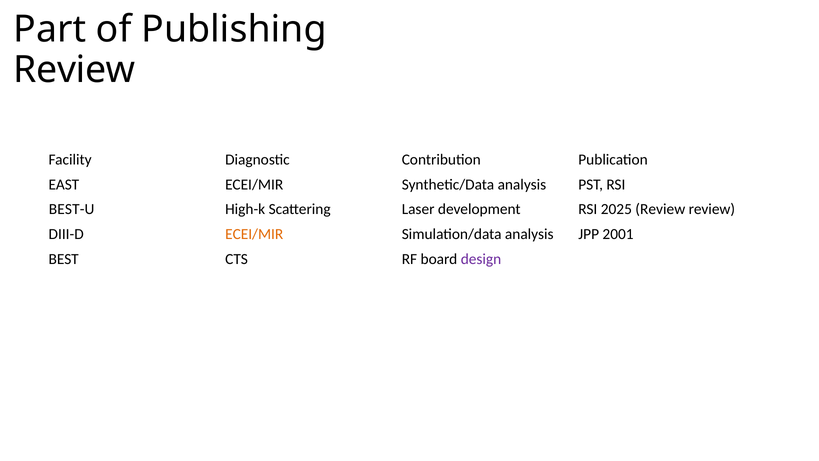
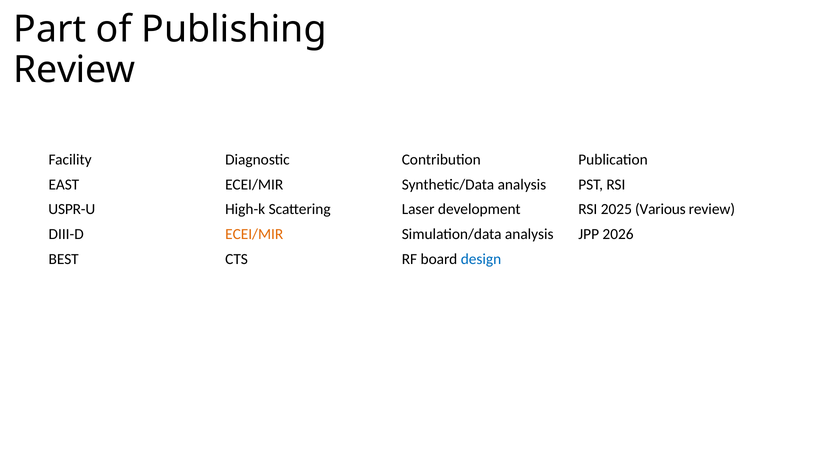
BEST-U: BEST-U -> USPR-U (72, 209)
2025 Review: Review -> Various (660, 209)
2001: 2001 -> 2026 (618, 234)
design colour: purple -> blue (481, 259)
